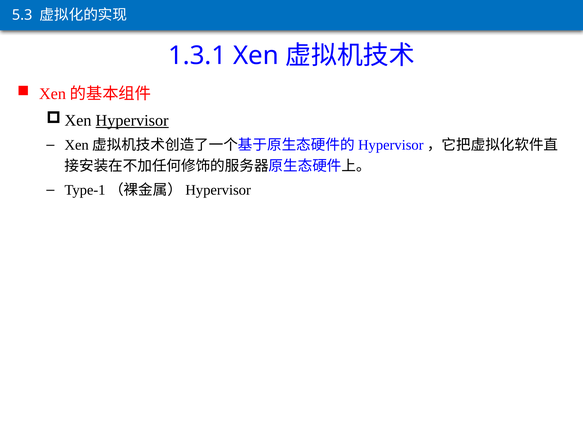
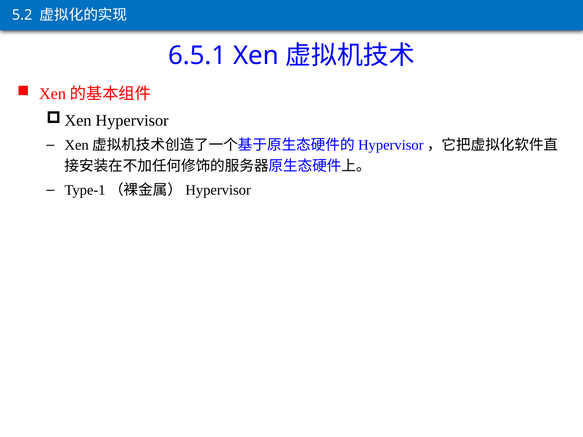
5.3: 5.3 -> 5.2 (22, 15)
1.3.1: 1.3.1 -> 6.5.1 (197, 56)
Hypervisor underline: present -> none (132, 120)
